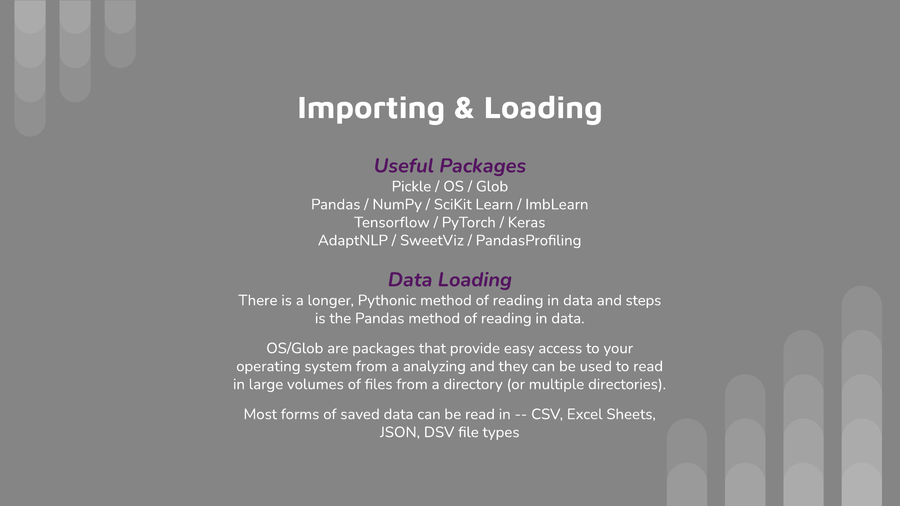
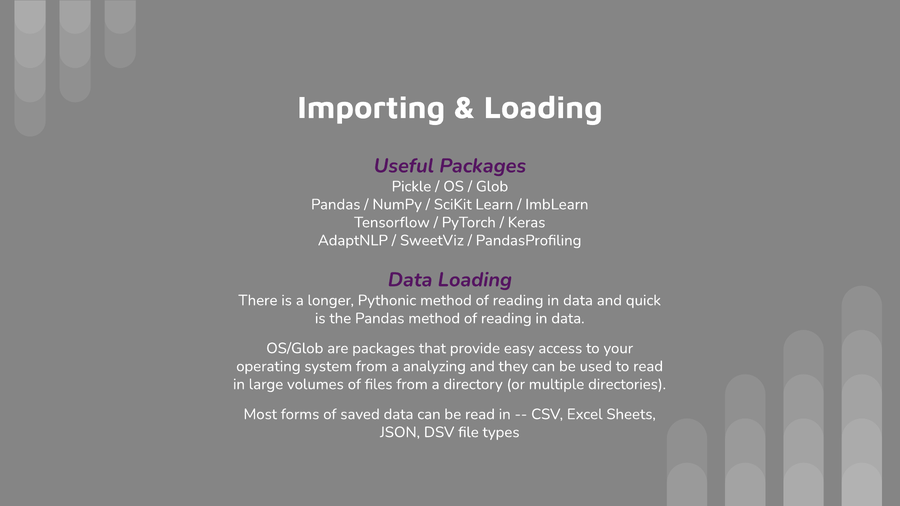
steps: steps -> quick (643, 300)
